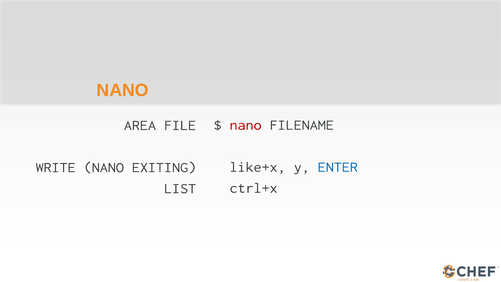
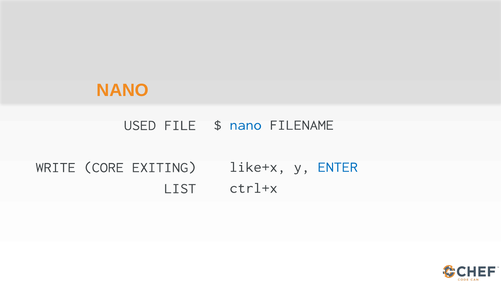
nano colour: red -> blue (246, 125)
AREA: AREA -> USED (140, 125)
WRITE NANO: NANO -> CORE (104, 167)
